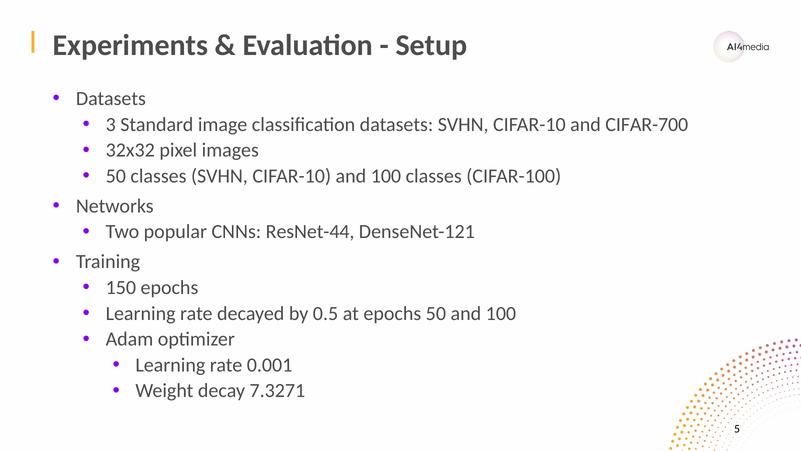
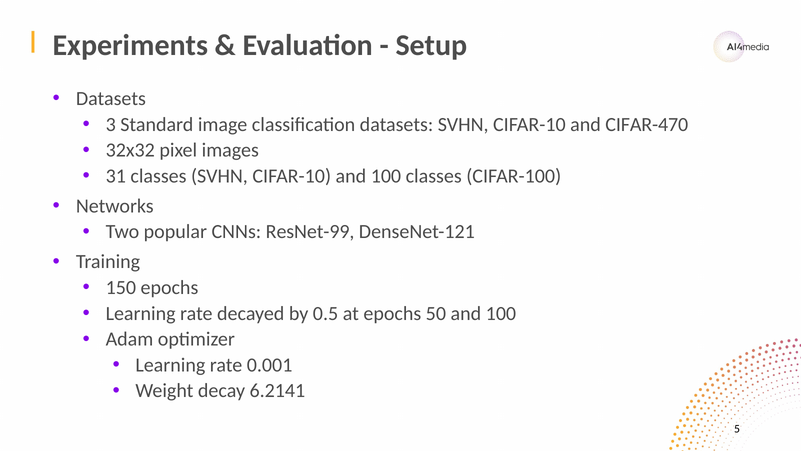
CIFAR-700: CIFAR-700 -> CIFAR-470 (647, 124)
50: 50 -> 31 (116, 176)
ResNet-44: ResNet-44 -> ResNet-99 (310, 232)
7.3271: 7.3271 -> 6.2141 (277, 390)
